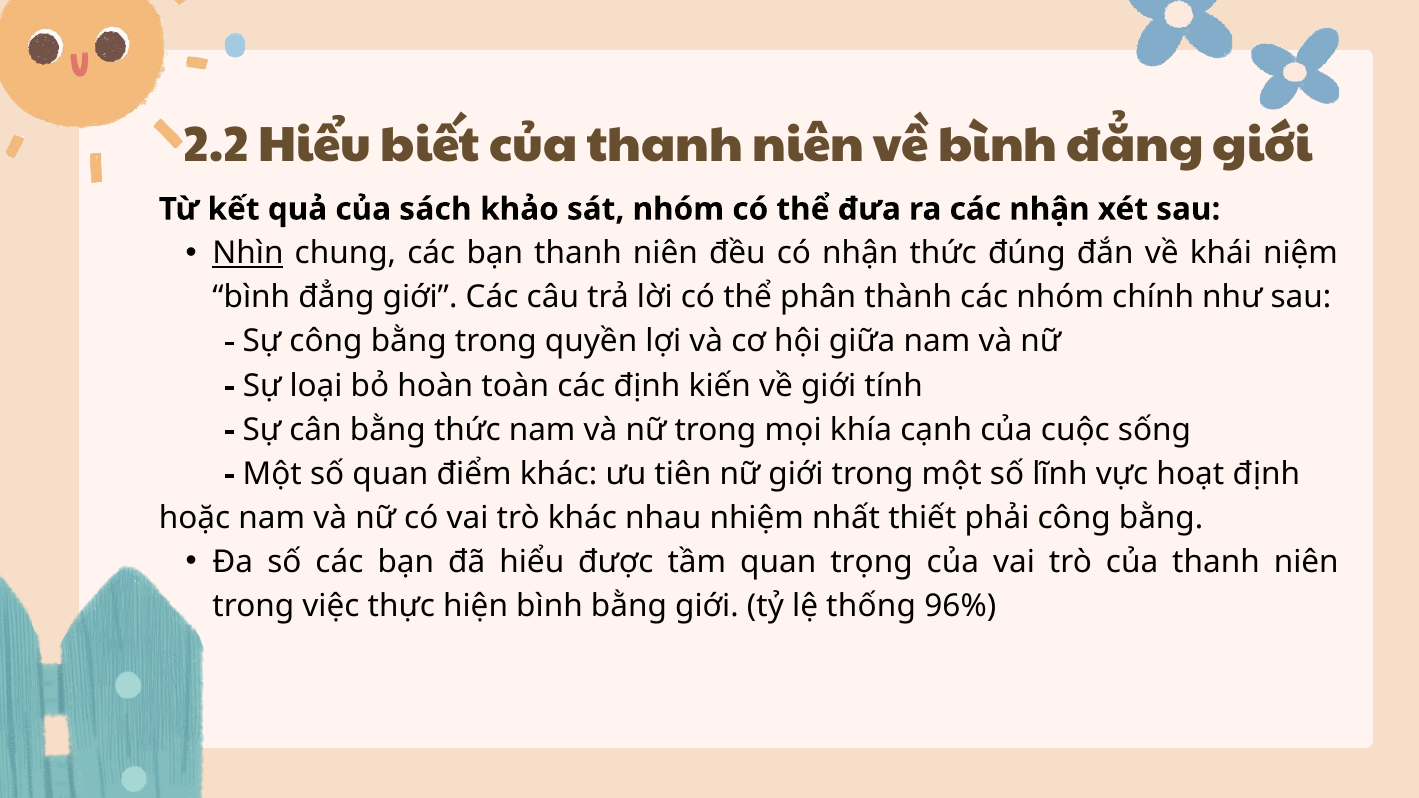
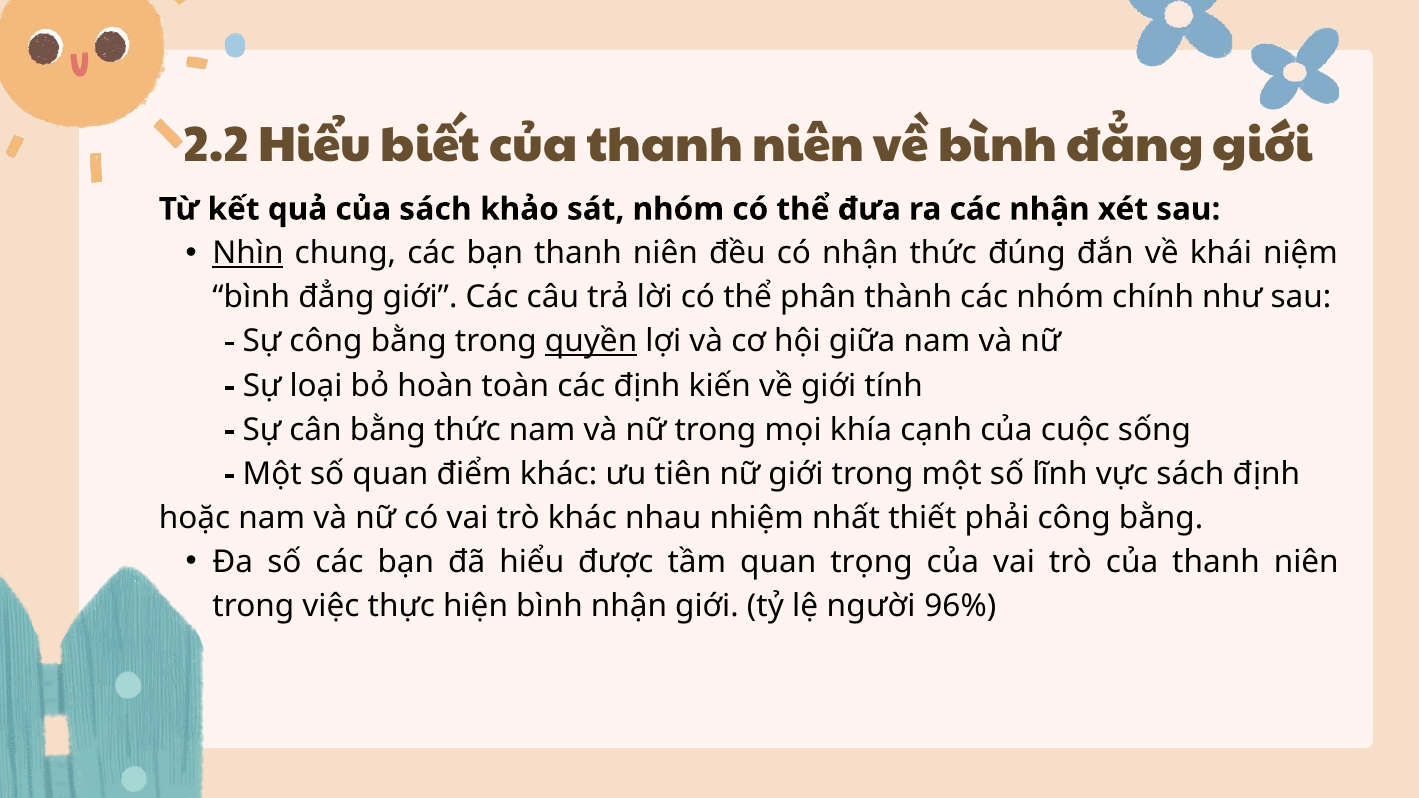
quyền underline: none -> present (591, 342)
vực hoạt: hoạt -> sách (1190, 474)
bình bằng: bằng -> nhận (629, 606)
thống: thống -> người (871, 606)
